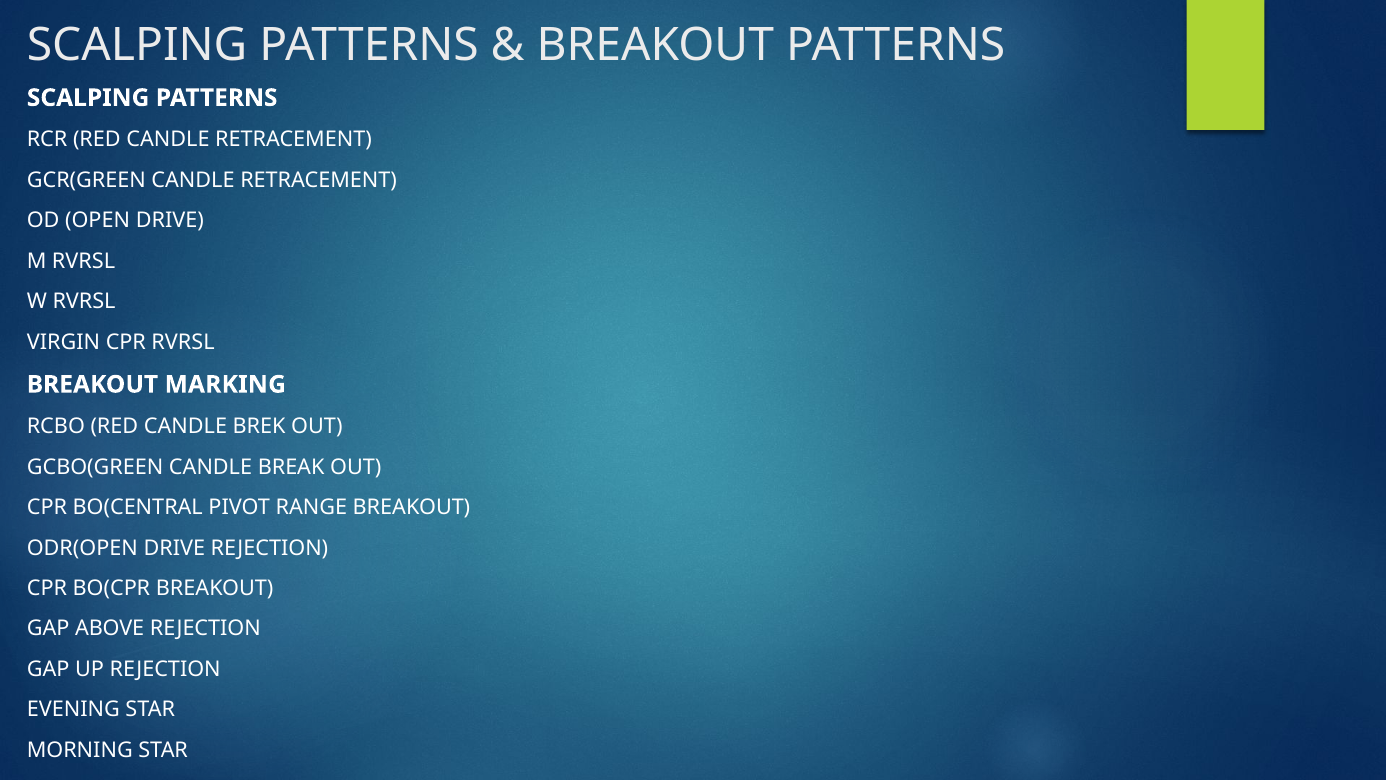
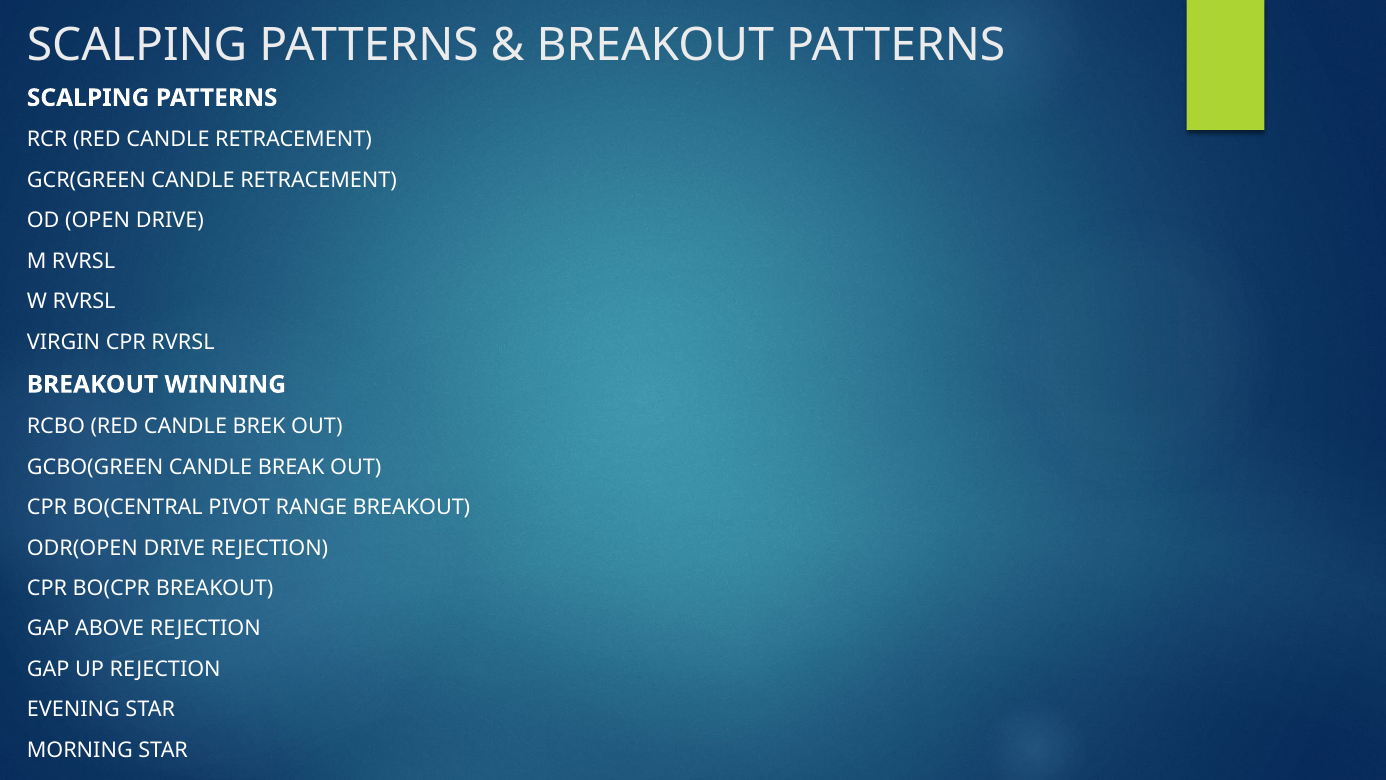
MARKING: MARKING -> WINNING (225, 384)
